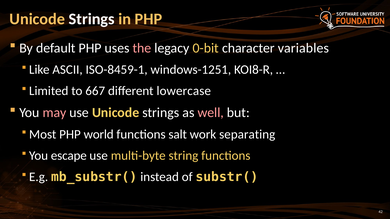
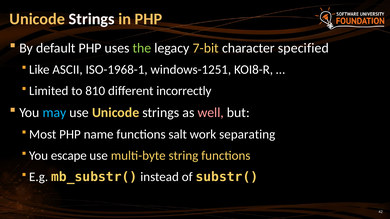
the colour: pink -> light green (142, 48)
0-bit: 0-bit -> 7-bit (206, 48)
variables: variables -> specified (303, 48)
ISO-8459-1: ISO-8459-1 -> ISO-1968-1 (117, 70)
667: 667 -> 810 (95, 91)
lowercase: lowercase -> incorrectly (184, 91)
may colour: pink -> light blue (54, 113)
world: world -> name (99, 135)
